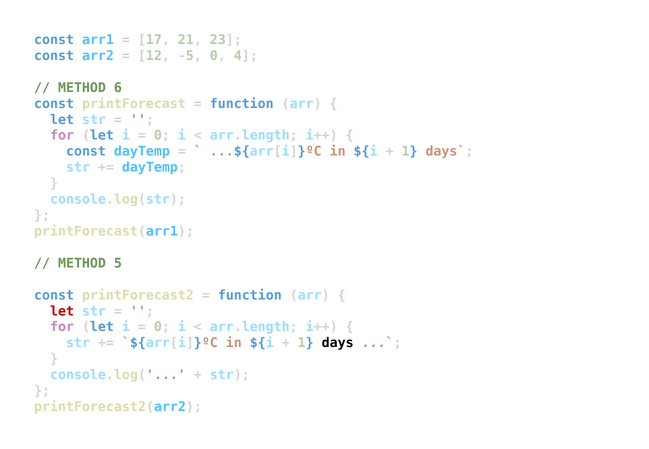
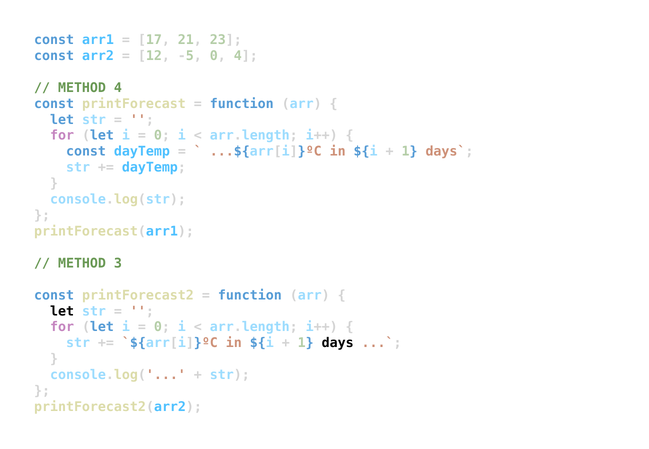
METHOD 6: 6 -> 4 (118, 88)
5: 5 -> 3 (118, 263)
let colour: red -> black (62, 311)
